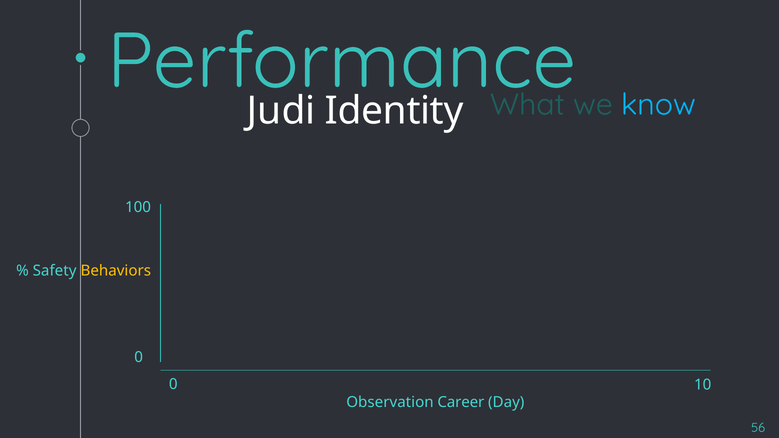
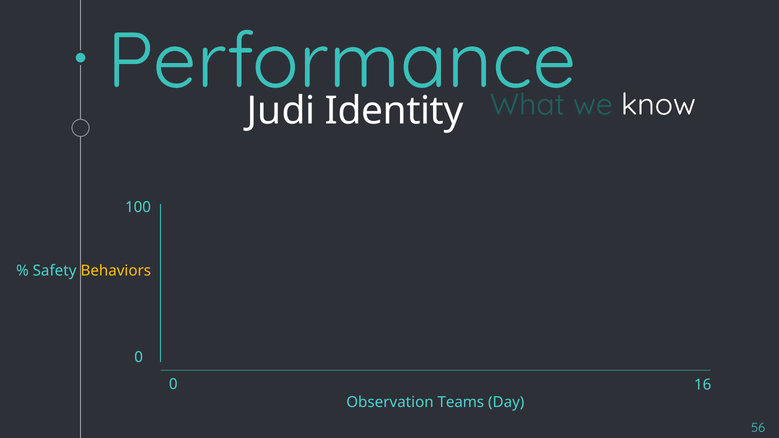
know colour: light blue -> white (658, 105)
10: 10 -> 16 (703, 385)
Career: Career -> Teams (461, 402)
